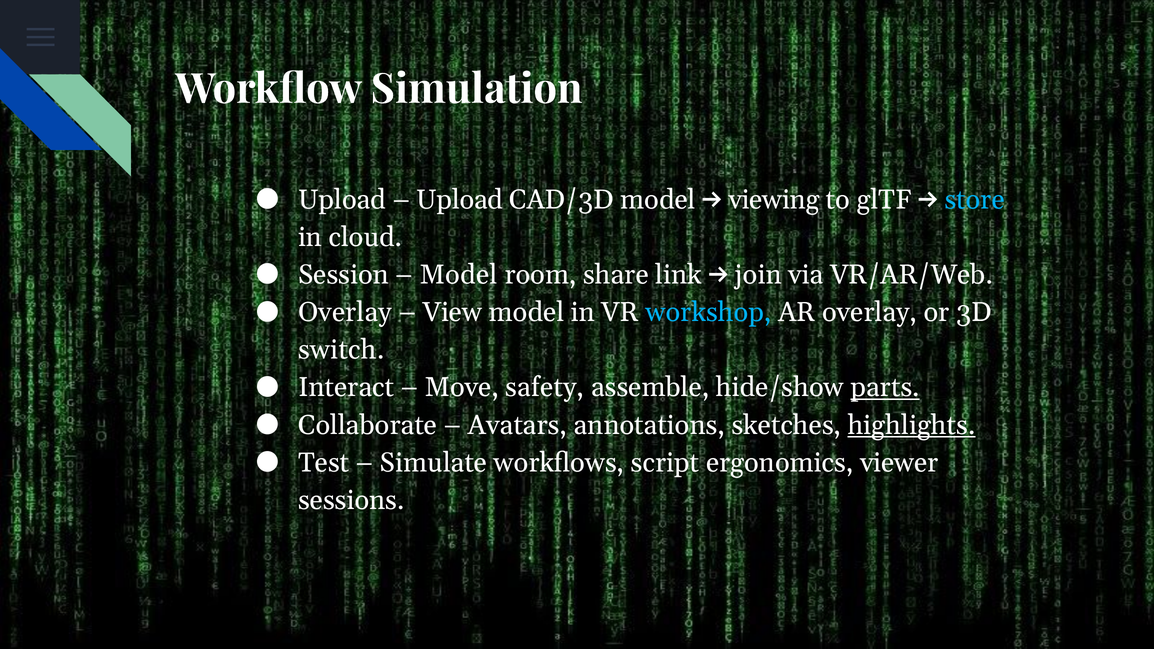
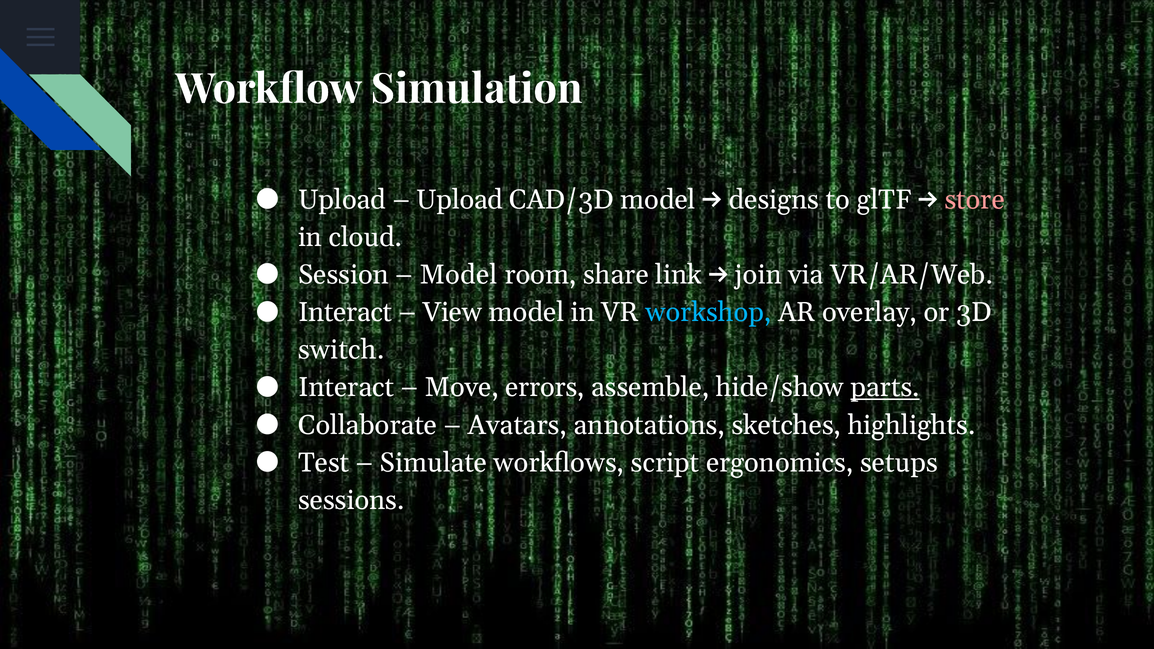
viewing: viewing -> designs (774, 200)
store colour: light blue -> pink (975, 200)
Overlay: Overlay -> Interact (345, 312)
safety: safety -> errors (545, 388)
highlights underline: present -> none (912, 425)
viewer: viewer -> setups (899, 463)
